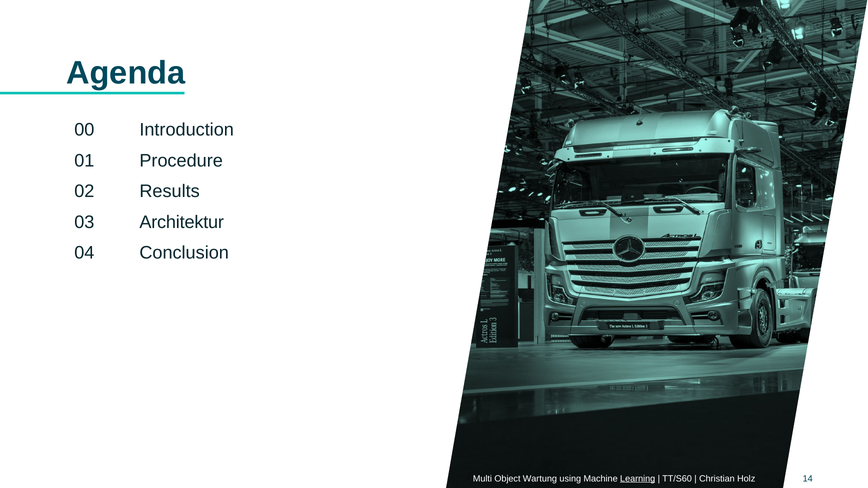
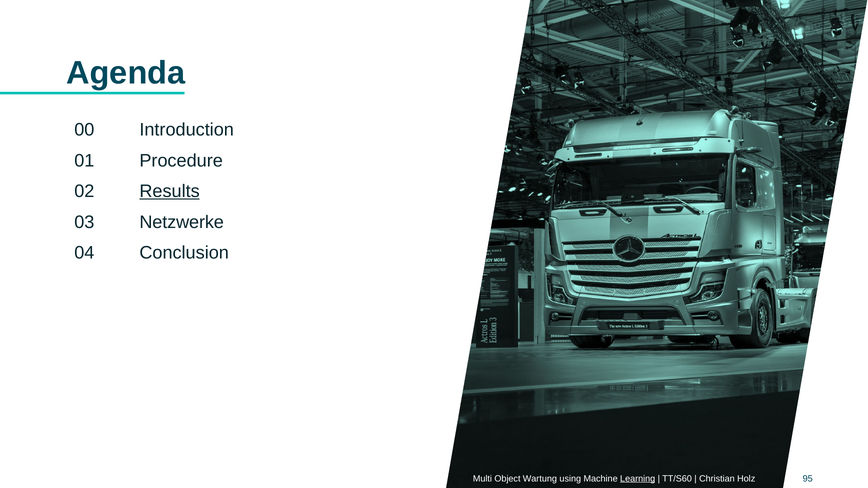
Results underline: none -> present (170, 192)
Architektur: Architektur -> Netzwerke (182, 222)
14: 14 -> 95 (808, 479)
